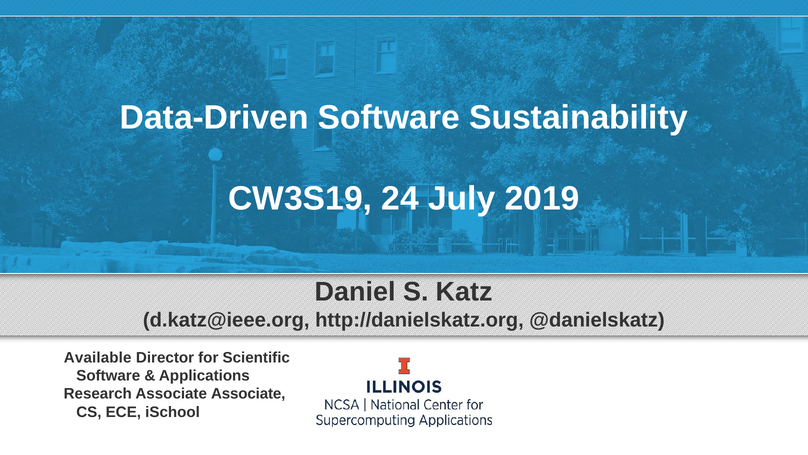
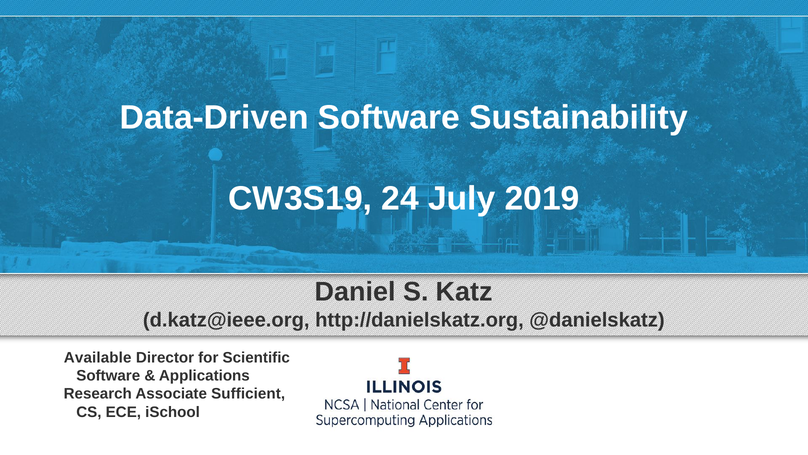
Associate Associate: Associate -> Sufficient (248, 394)
